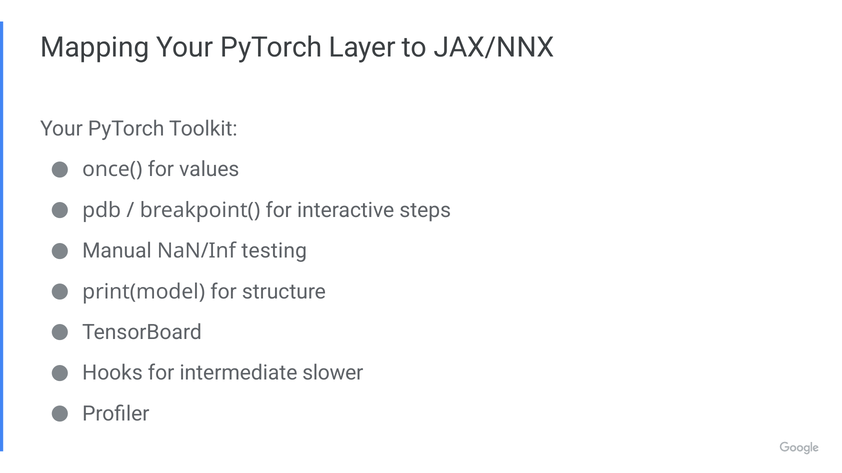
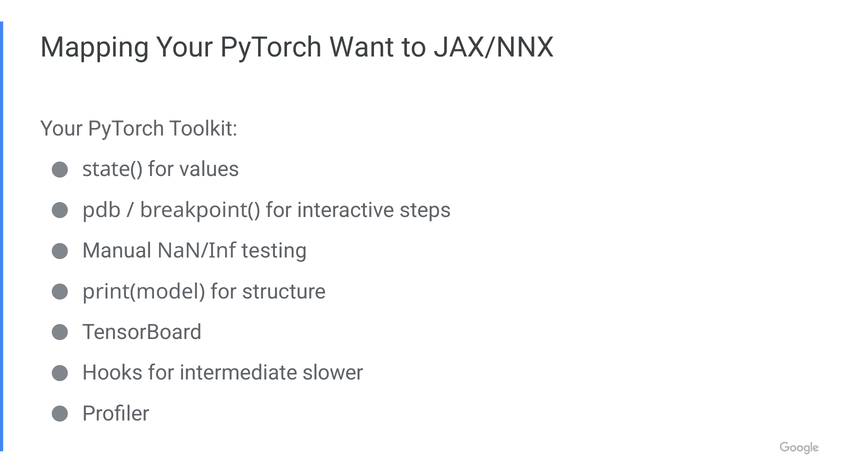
Layer: Layer -> Want (362, 48)
once(: once( -> state( (112, 170)
